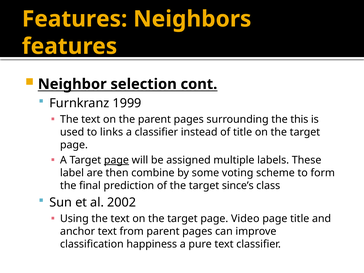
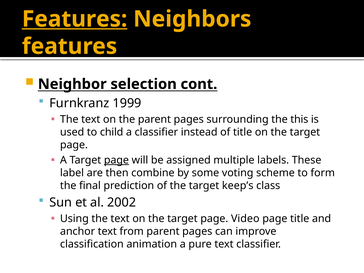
Features underline: none -> present (75, 19)
links: links -> child (112, 132)
since’s: since’s -> keep’s (238, 186)
happiness: happiness -> animation (152, 244)
